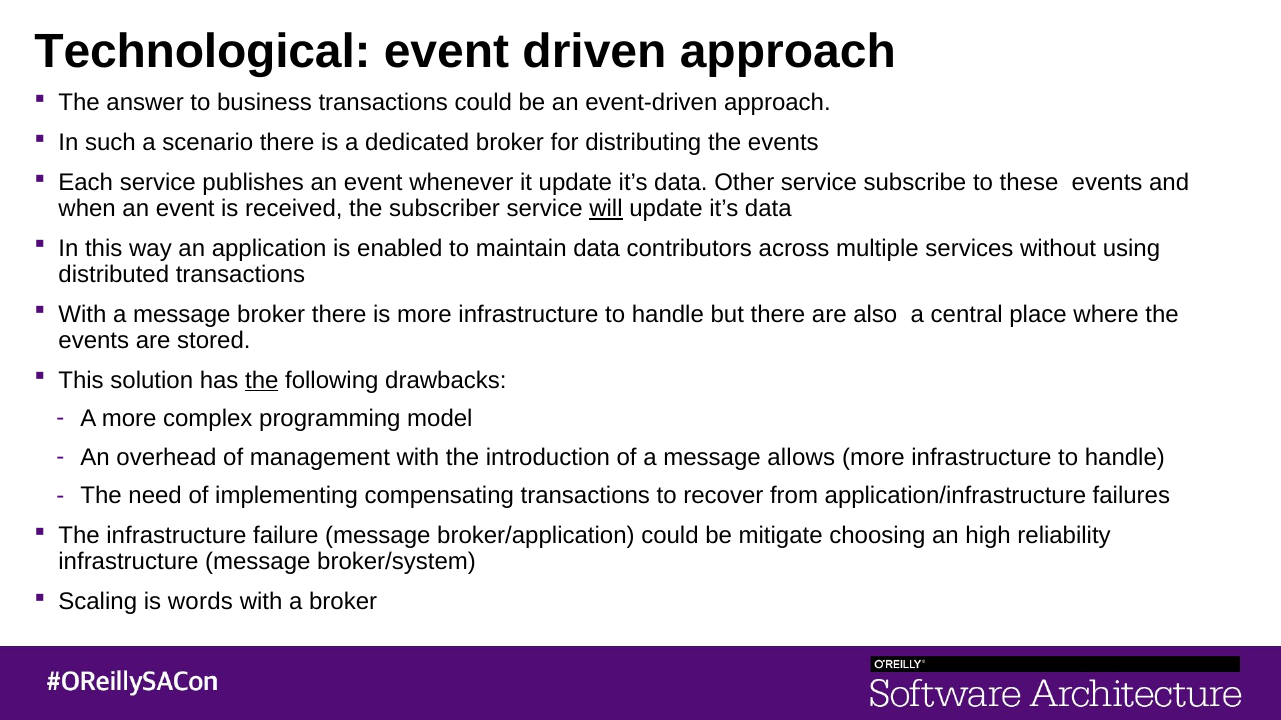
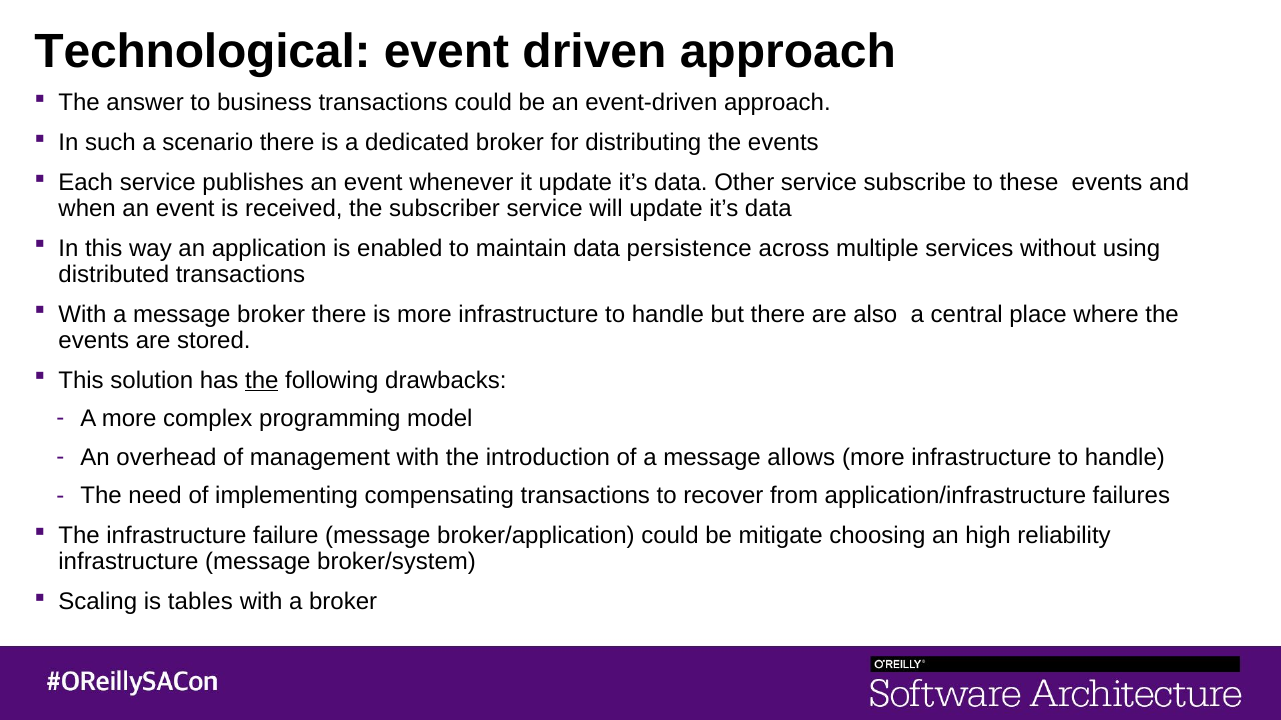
will underline: present -> none (606, 209)
contributors: contributors -> persistence (689, 249)
words: words -> tables (200, 602)
